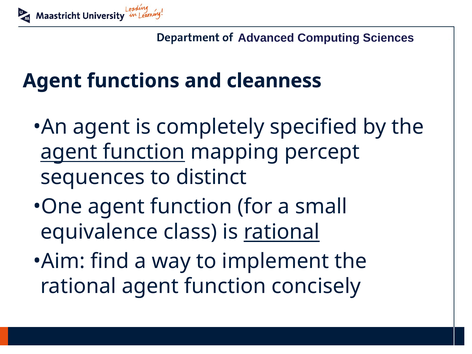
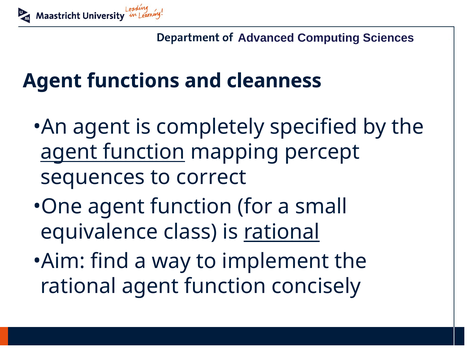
distinct: distinct -> correct (211, 177)
